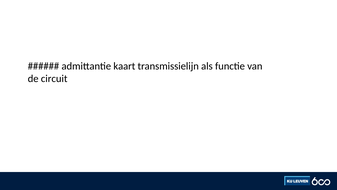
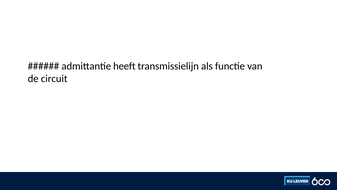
kaart: kaart -> heeft (124, 66)
